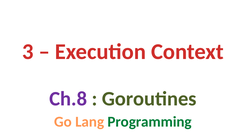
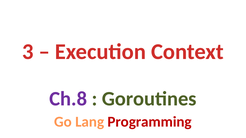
Programming colour: green -> red (150, 122)
